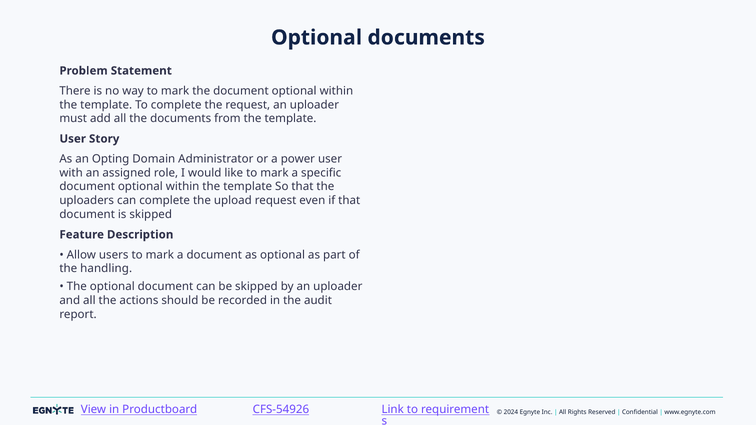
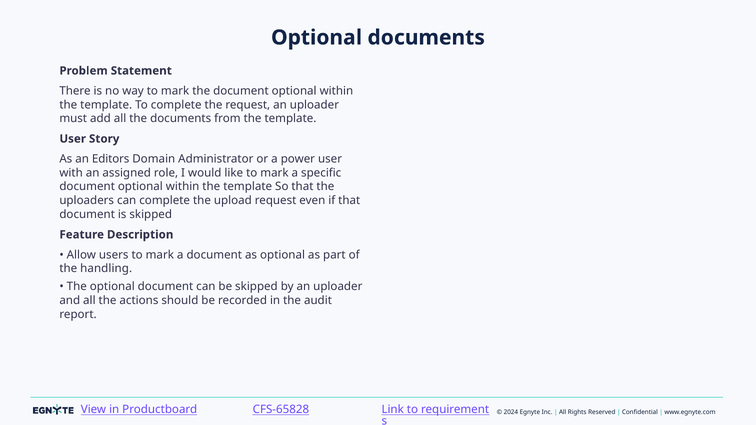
Opting: Opting -> Editors (111, 159)
CFS-54926: CFS-54926 -> CFS-65828 (281, 410)
